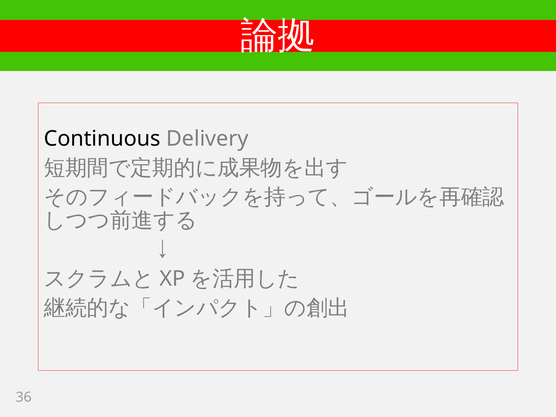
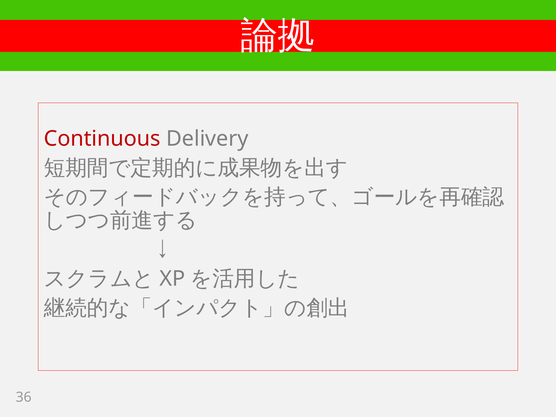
Continuous colour: black -> red (102, 139)
